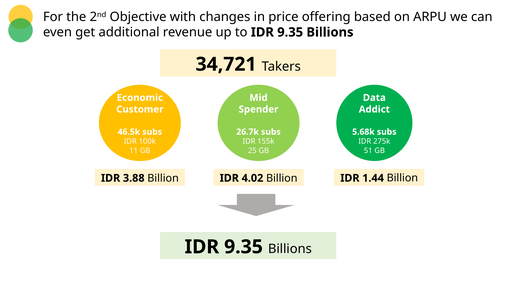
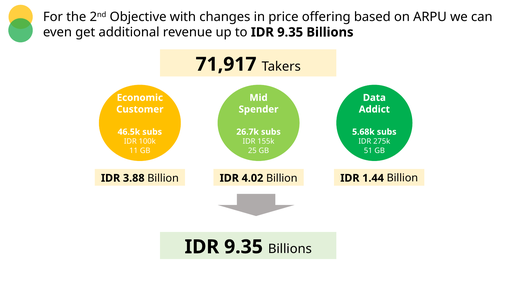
34,721: 34,721 -> 71,917 (226, 64)
